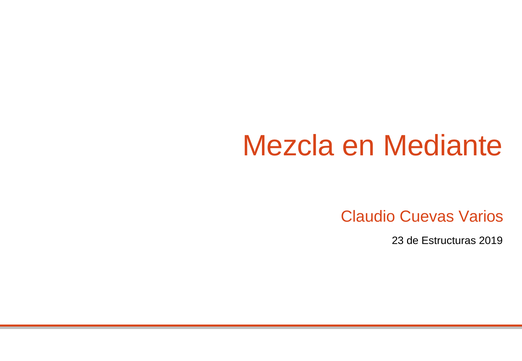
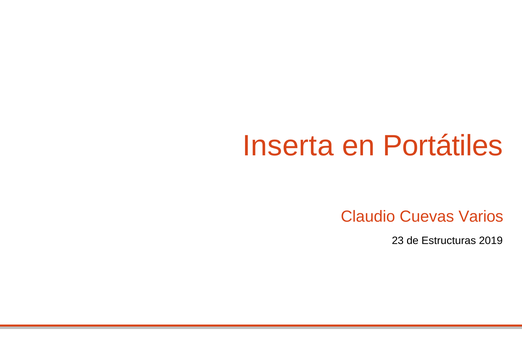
Mezcla: Mezcla -> Inserta (288, 146)
Mediante: Mediante -> Portátiles (443, 146)
